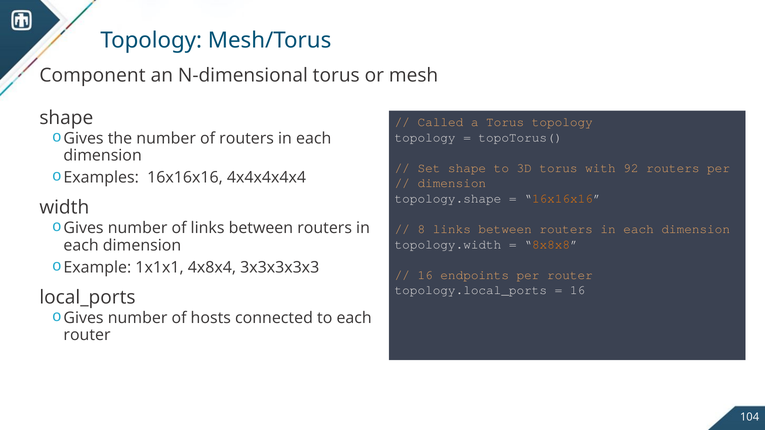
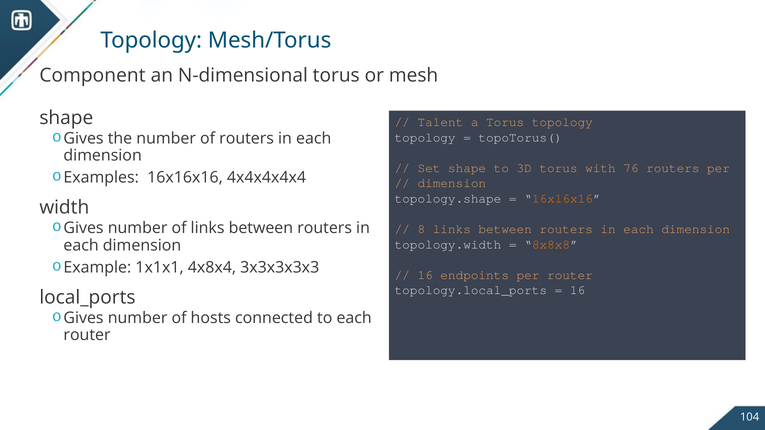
Called: Called -> Talent (440, 122)
92: 92 -> 76 (631, 168)
